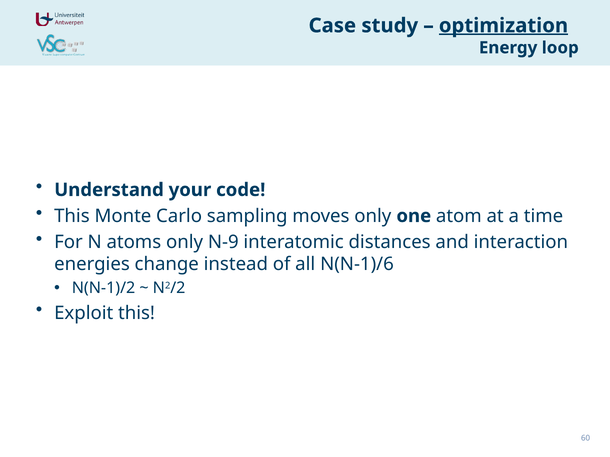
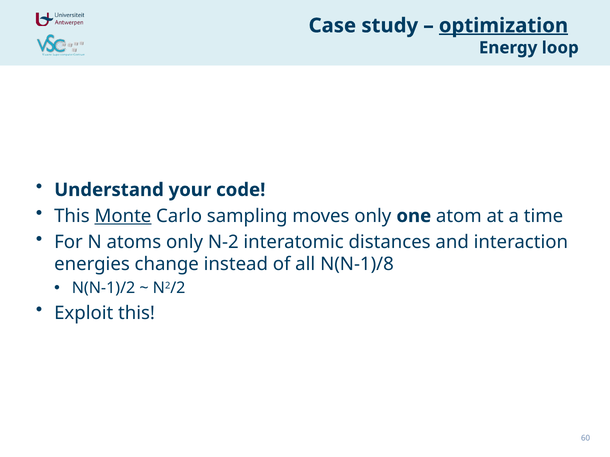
Monte underline: none -> present (123, 216)
N-9: N-9 -> N-2 (223, 242)
N(N-1)/6: N(N-1)/6 -> N(N-1)/8 (357, 265)
